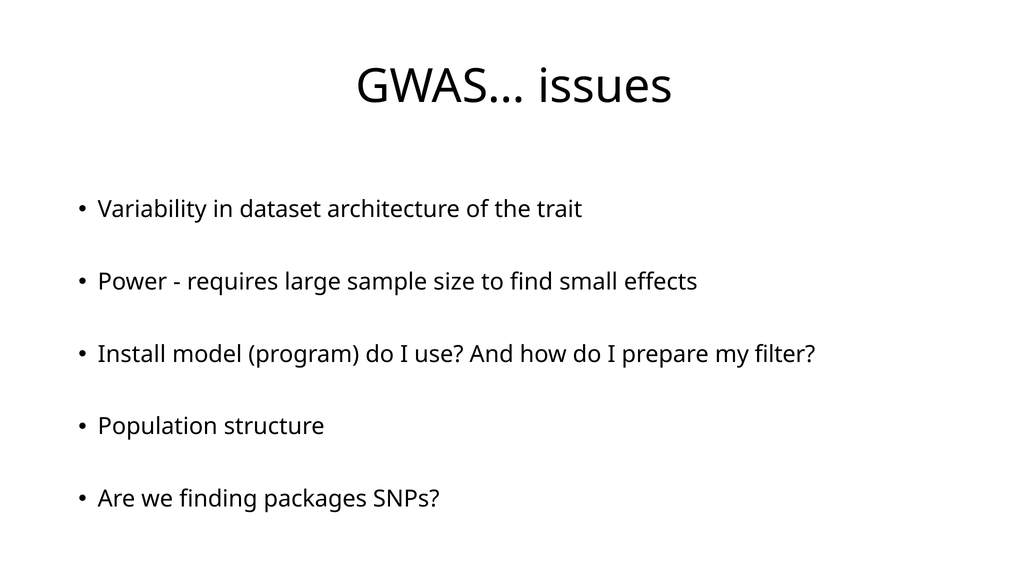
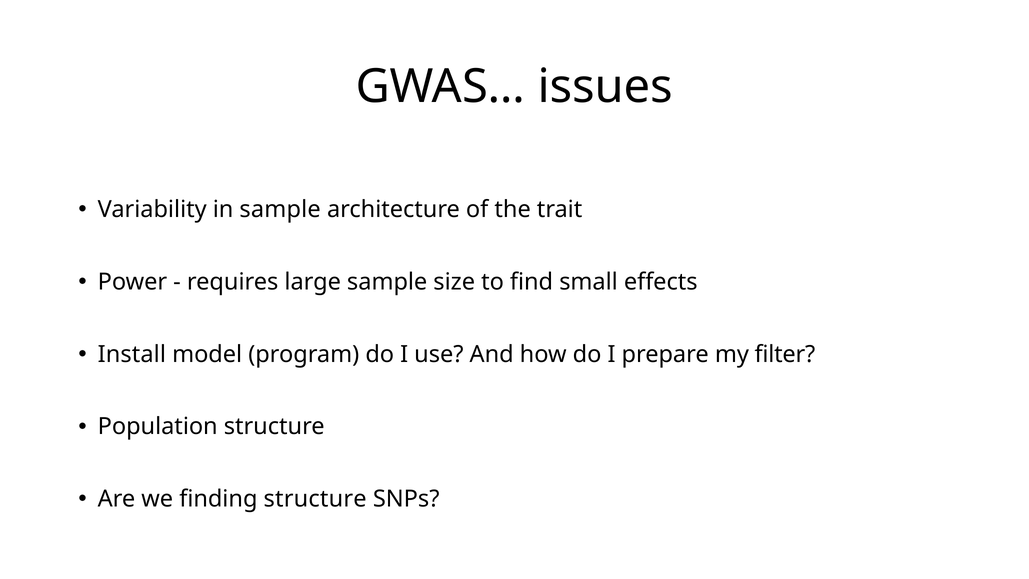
in dataset: dataset -> sample (280, 210)
finding packages: packages -> structure (315, 499)
